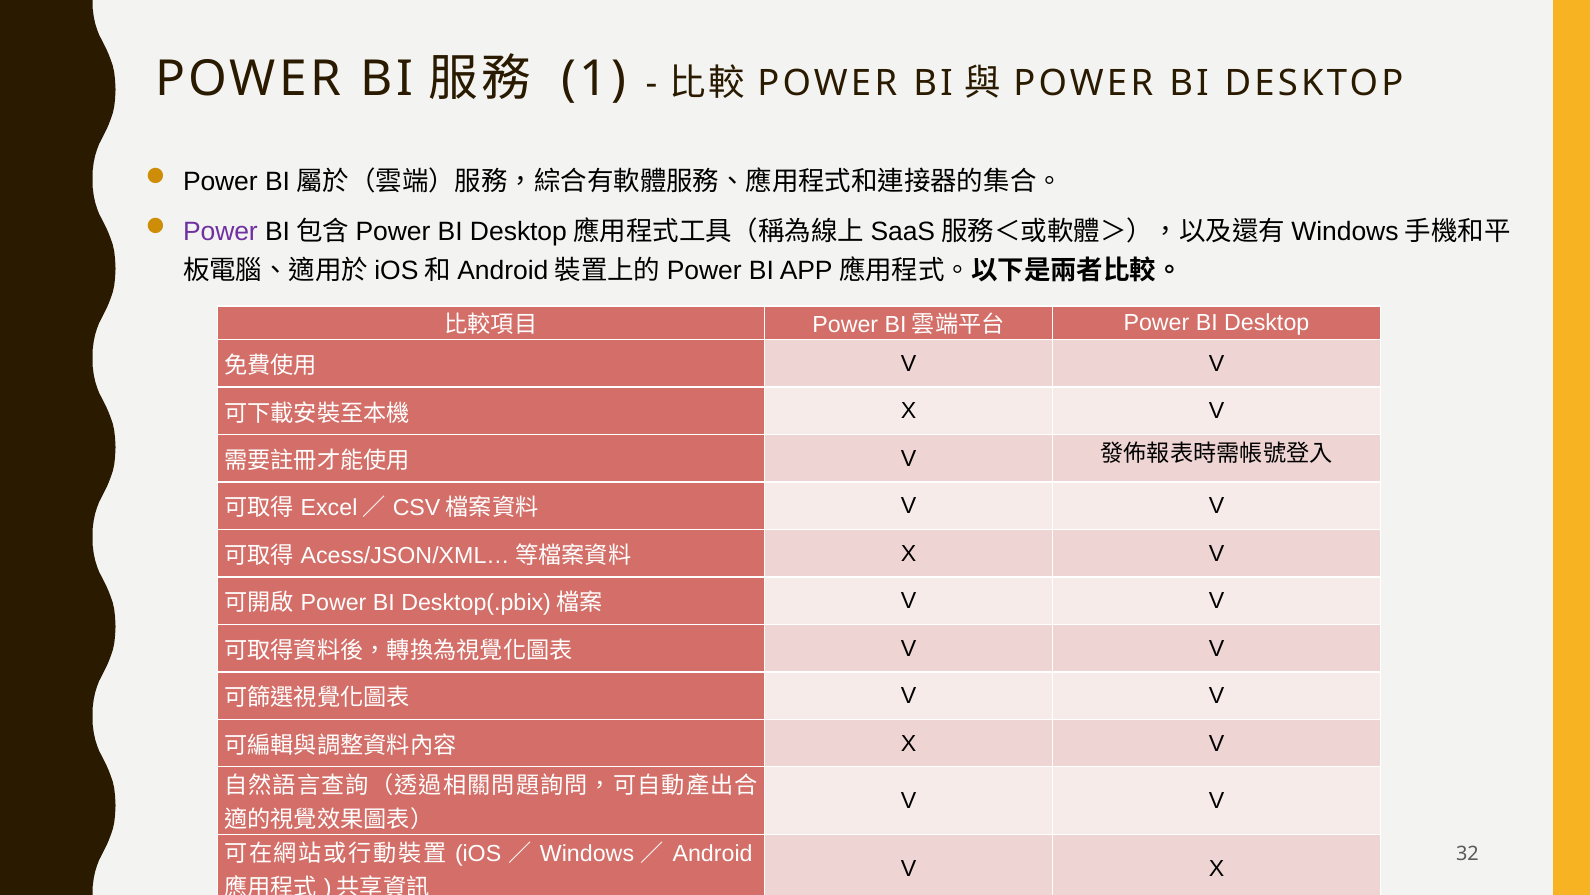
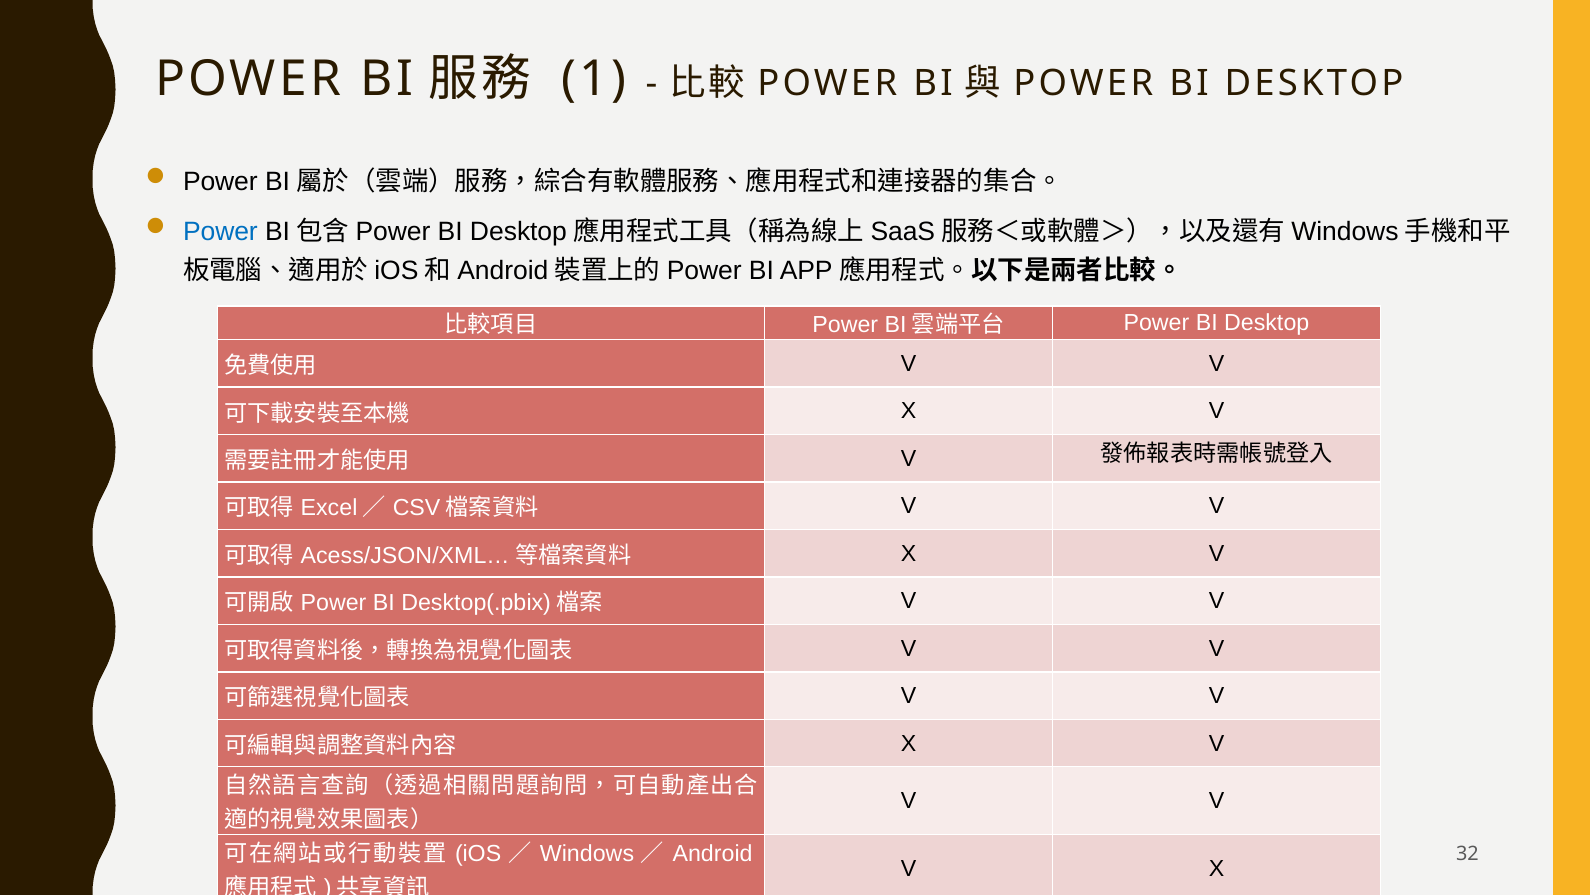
Power colour: purple -> blue (220, 231)
